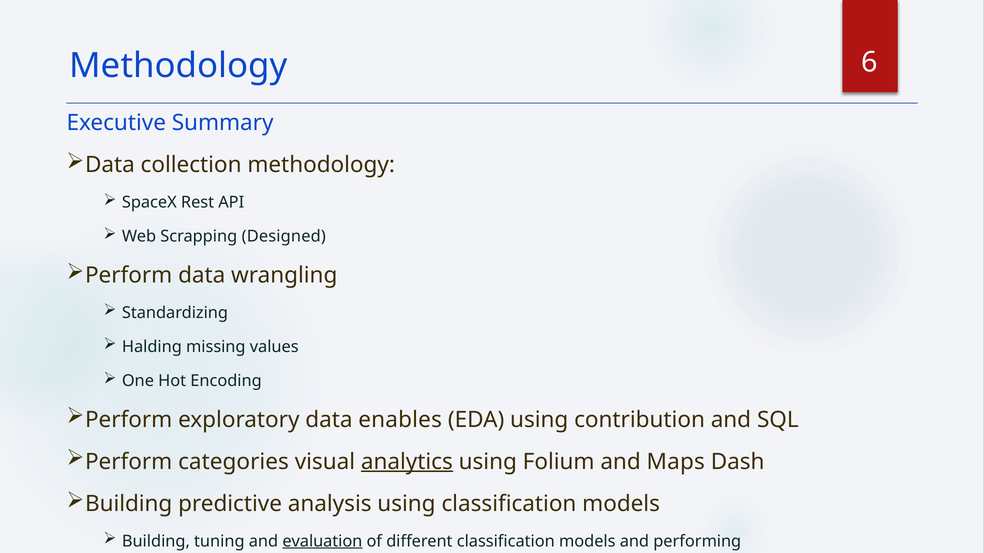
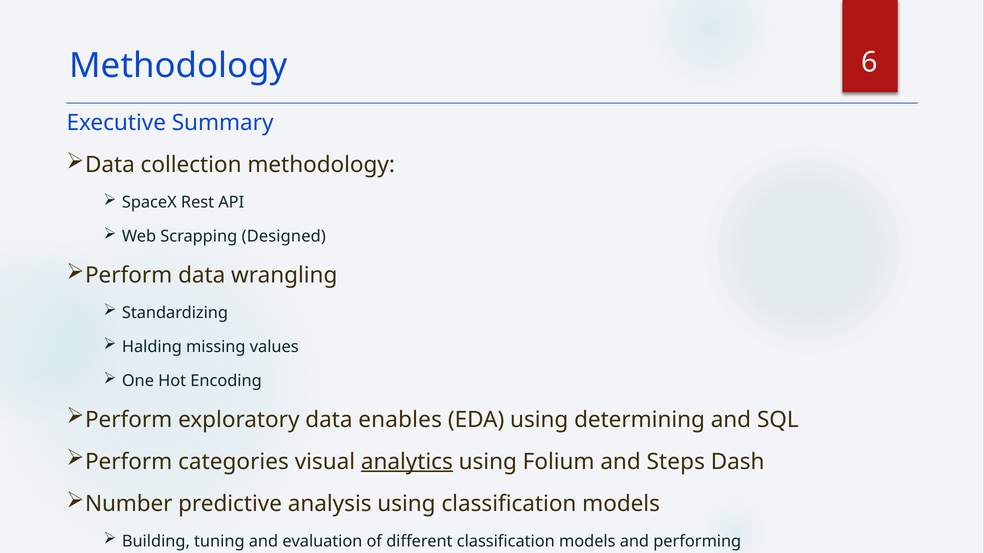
contribution: contribution -> determining (640, 420)
Maps: Maps -> Steps (676, 462)
Building: Building -> Number (129, 504)
evaluation underline: present -> none (322, 542)
